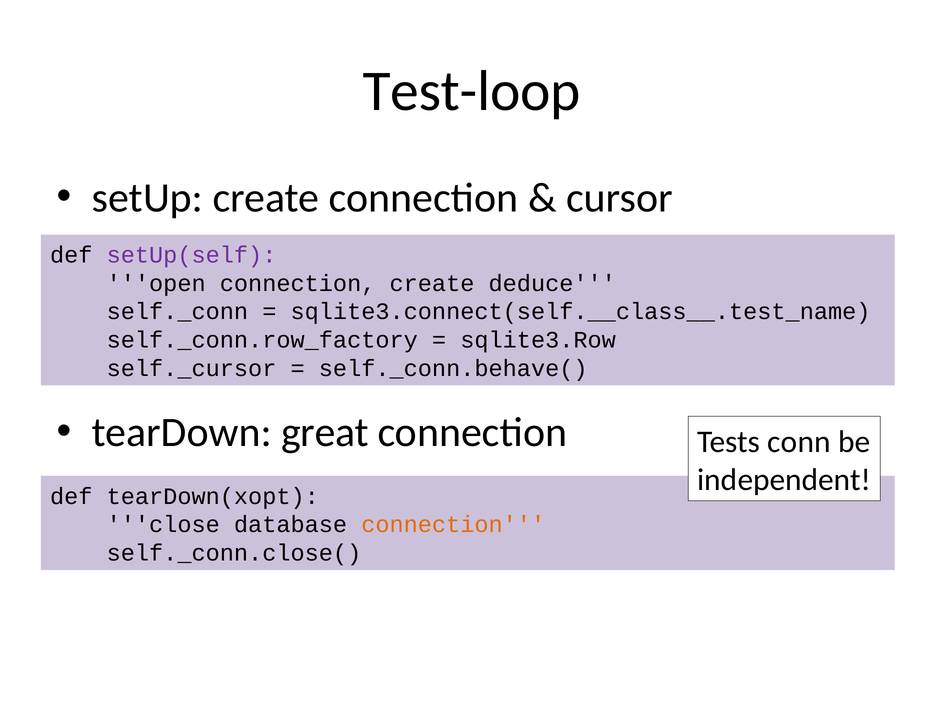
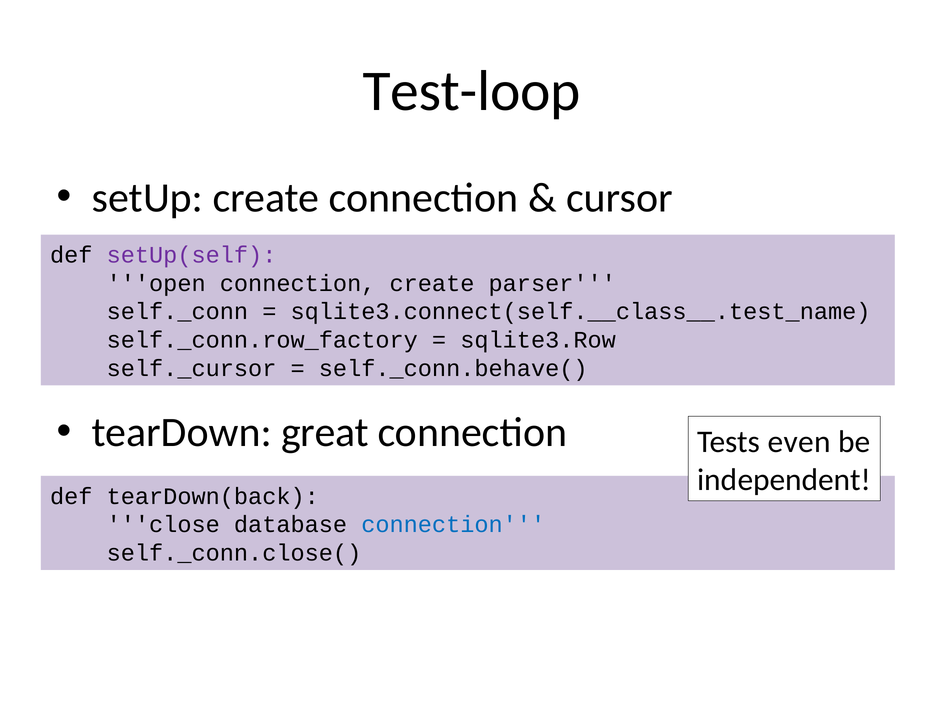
deduce: deduce -> parser (552, 284)
conn: conn -> even (799, 442)
tearDown(xopt: tearDown(xopt -> tearDown(back (213, 496)
connection colour: orange -> blue (453, 525)
